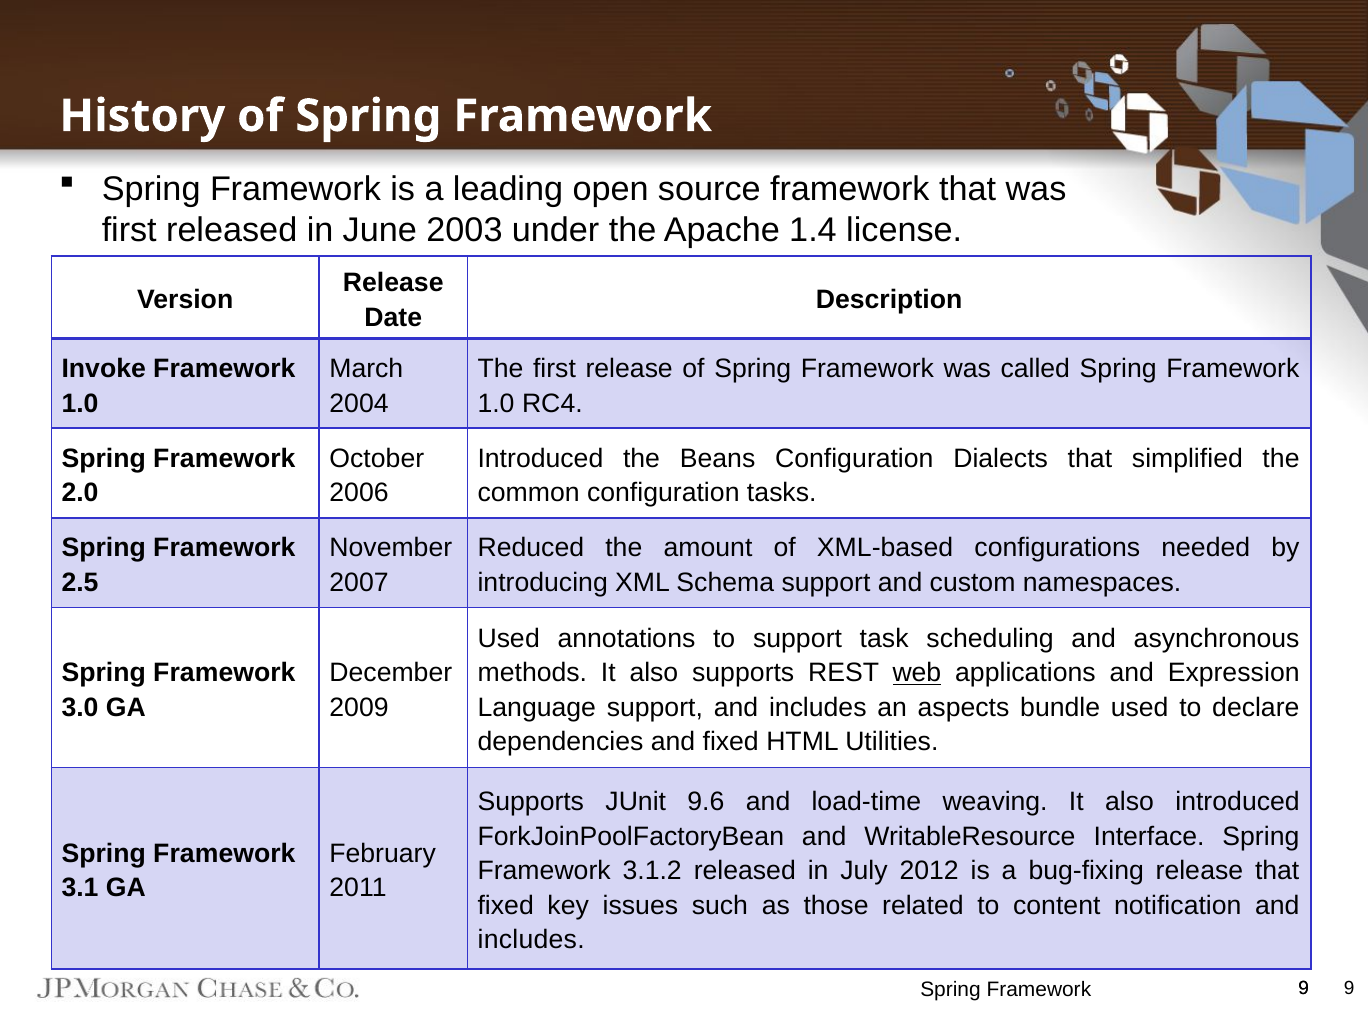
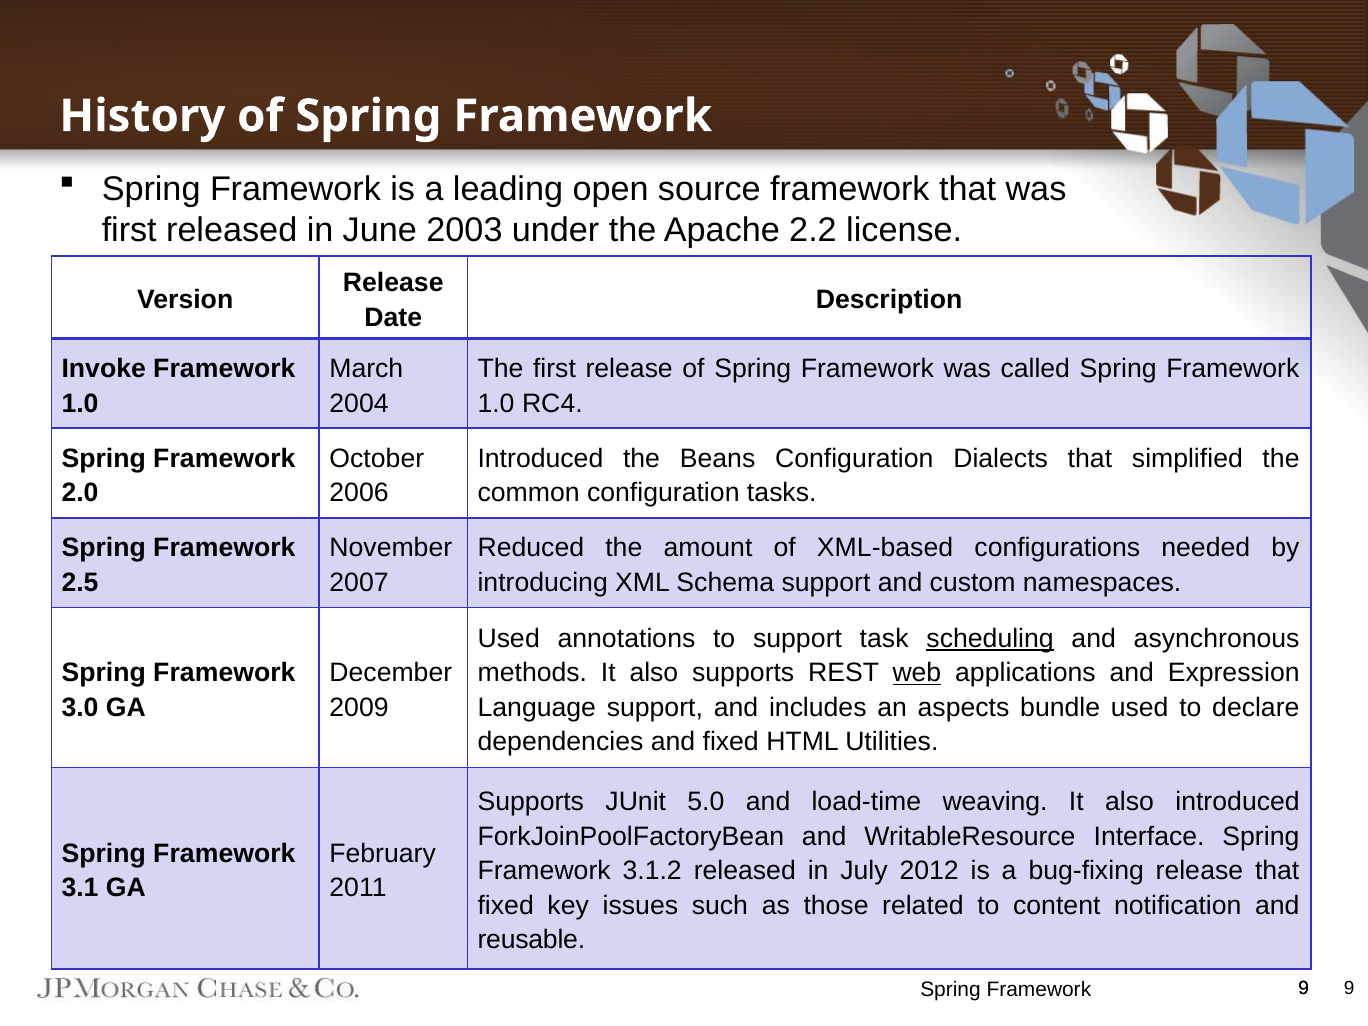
1.4: 1.4 -> 2.2 (813, 230)
scheduling underline: none -> present (990, 639)
9.6: 9.6 -> 5.0 (706, 802)
includes: includes -> reusable (531, 940)
